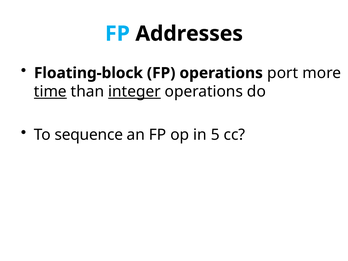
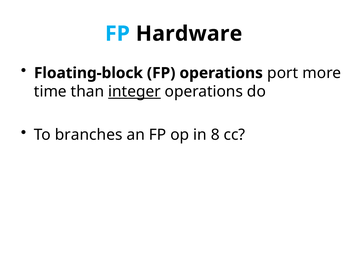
Addresses: Addresses -> Hardware (189, 34)
time underline: present -> none (50, 92)
sequence: sequence -> branches (89, 135)
5: 5 -> 8 (215, 135)
